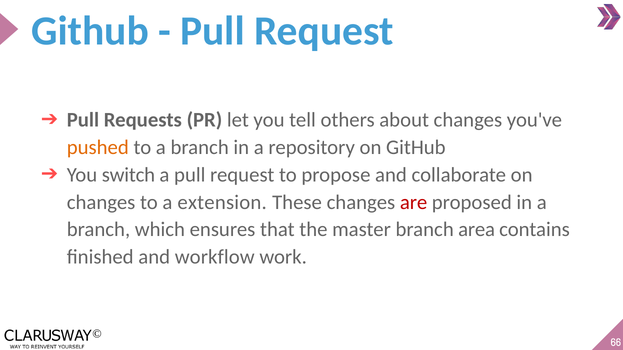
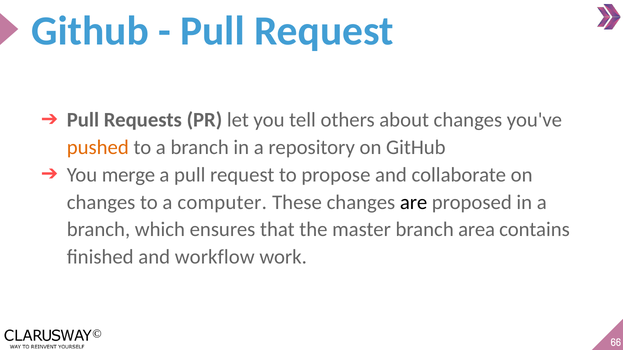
switch: switch -> merge (128, 175)
extension: extension -> computer (222, 202)
are colour: red -> black (414, 202)
